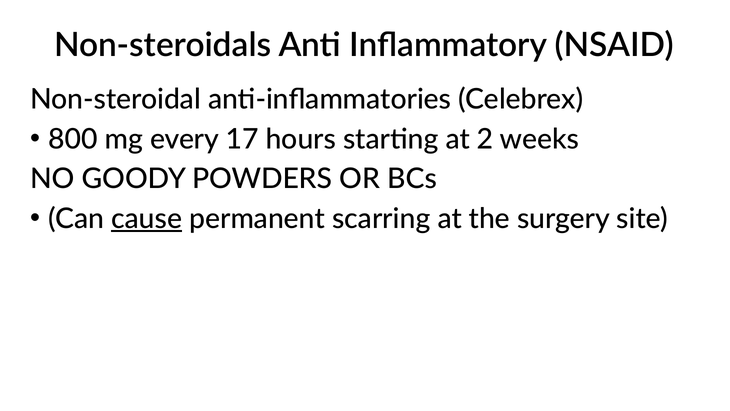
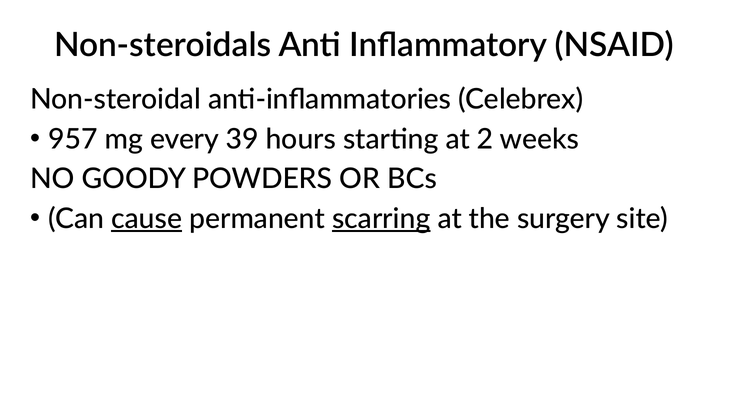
800: 800 -> 957 (73, 139)
17: 17 -> 39 (242, 139)
scarring underline: none -> present (381, 219)
